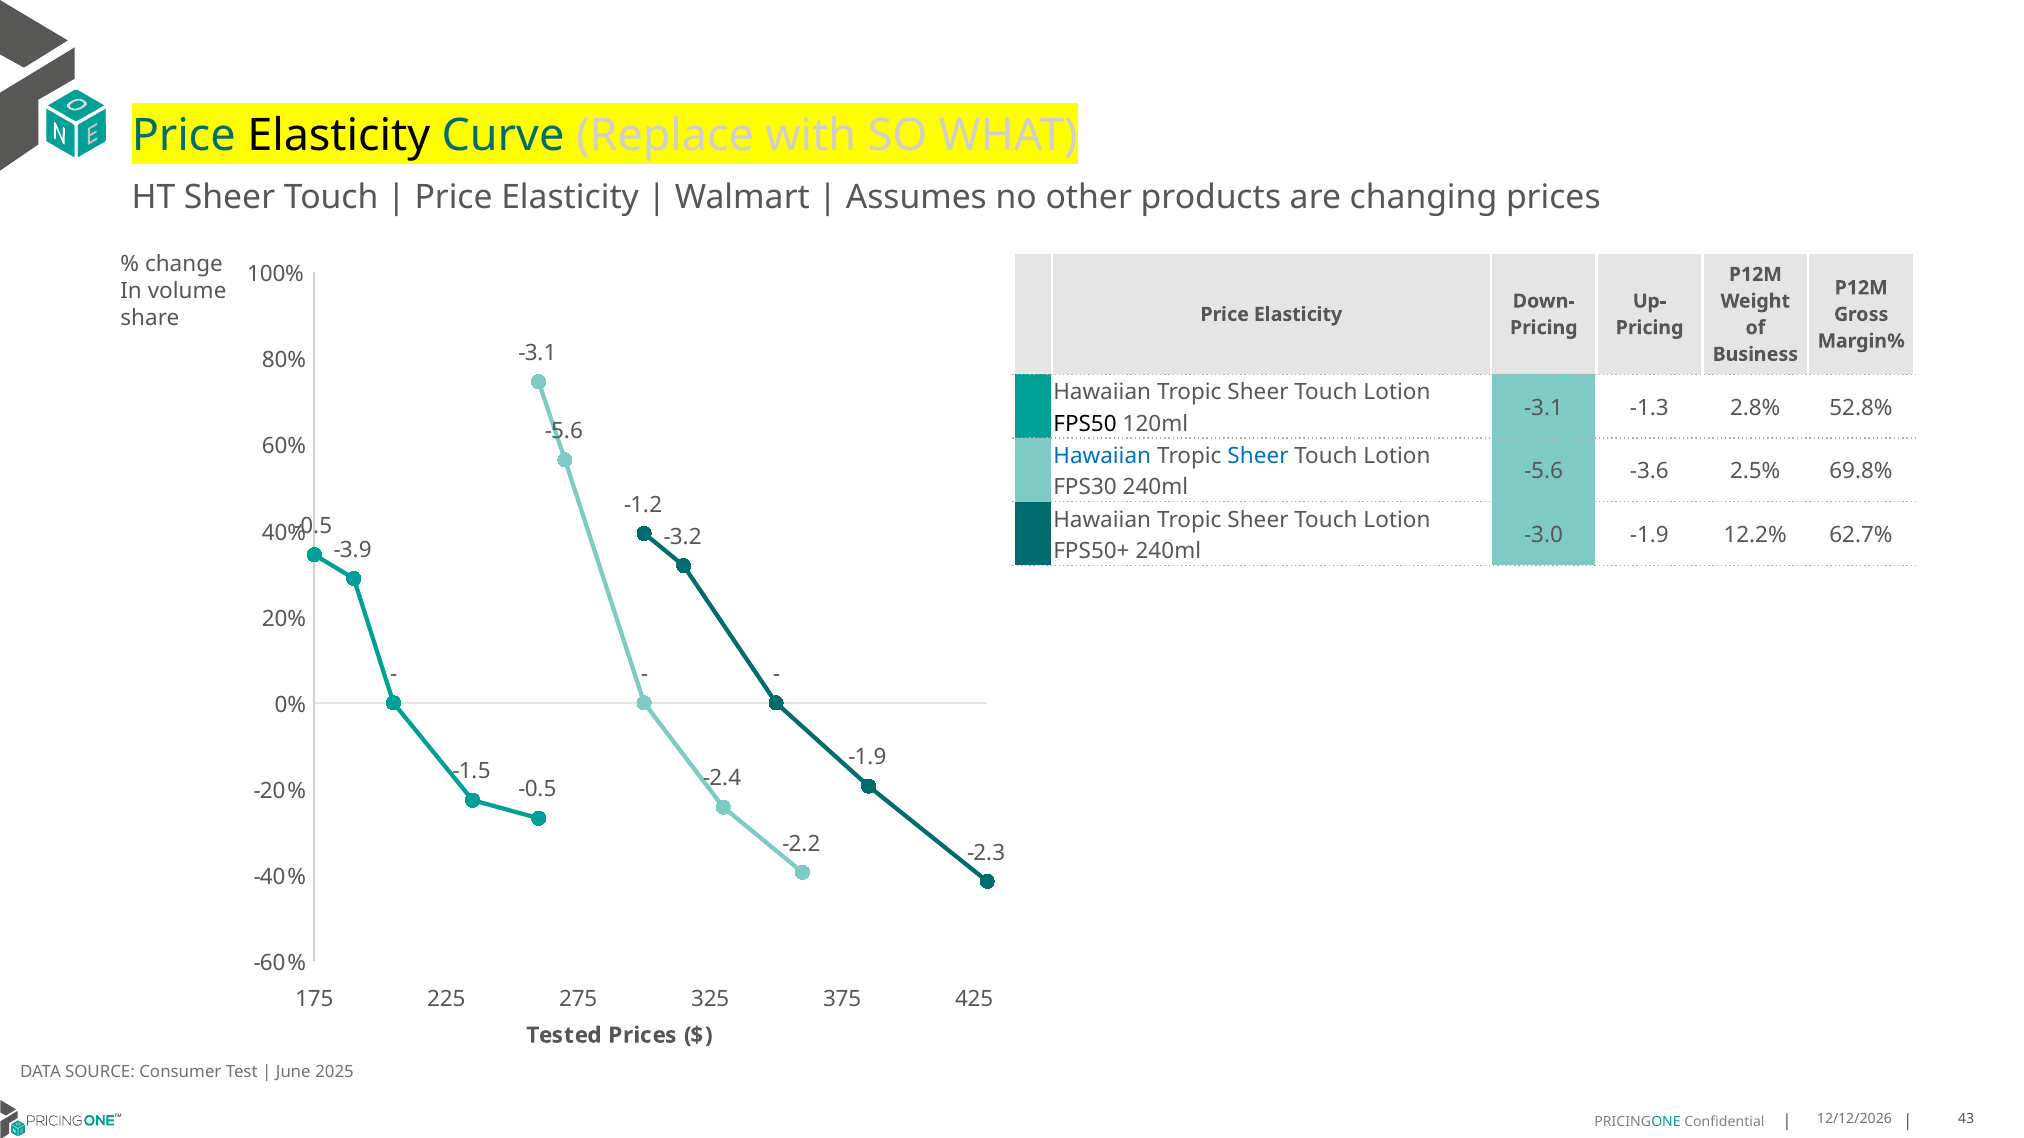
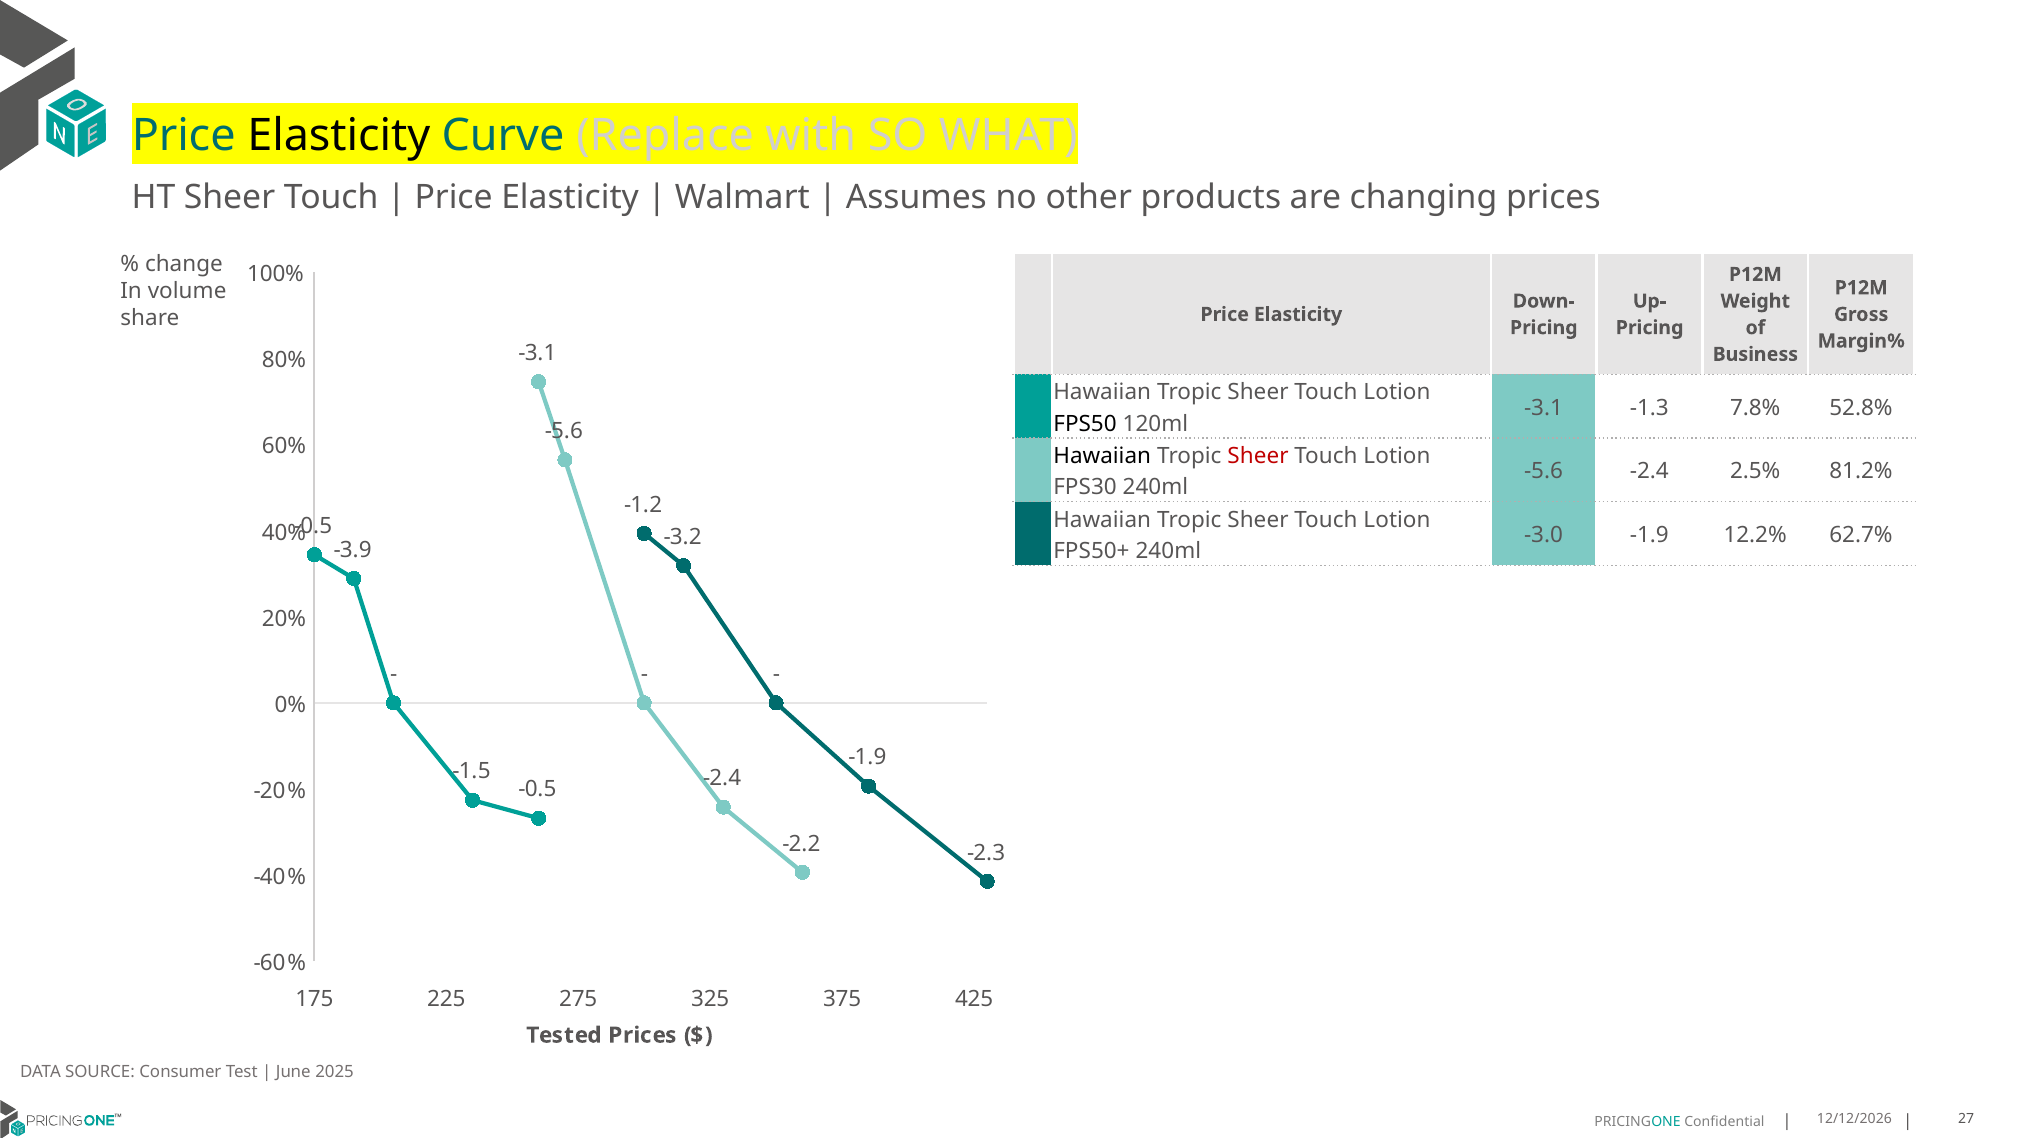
2.8%: 2.8% -> 7.8% (1755, 408)
Hawaiian colour: blue -> black (1102, 457)
Sheer colour: blue -> red (1258, 457)
-5.6 -3.6: -3.6 -> -2.4 (1649, 472)
69.8%: 69.8% -> 81.2% (1861, 472)
43: 43 -> 27 (1966, 1119)
